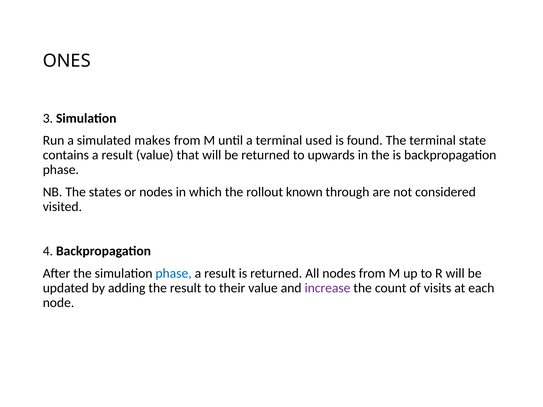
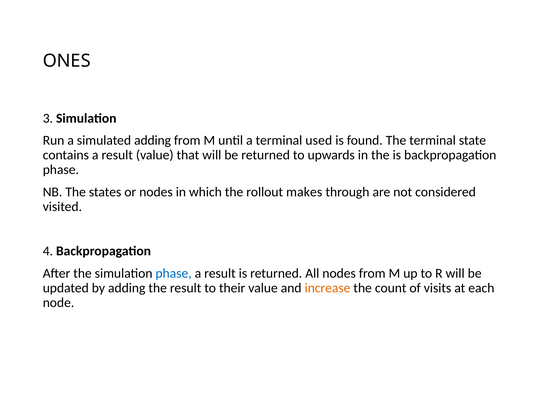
simulated makes: makes -> adding (153, 141)
known: known -> makes (304, 192)
increase colour: purple -> orange (328, 288)
